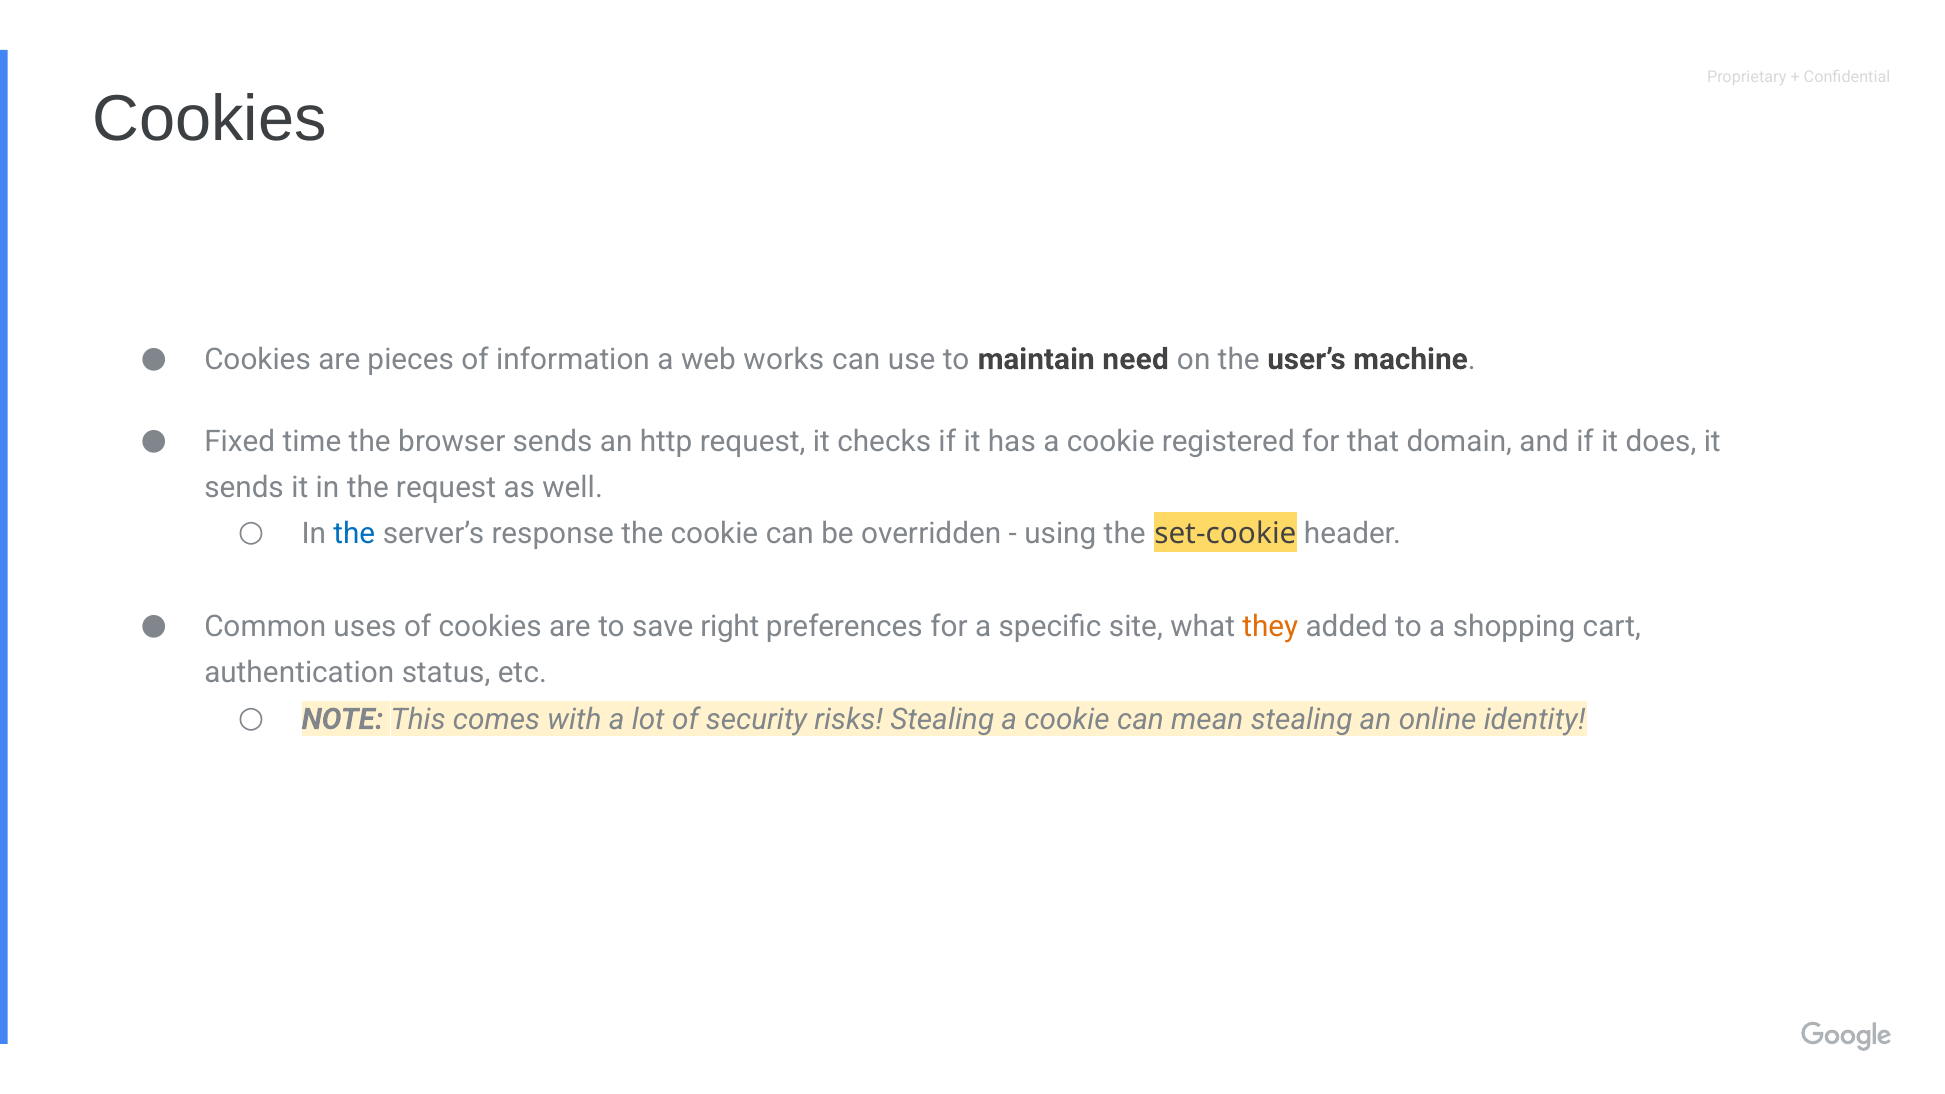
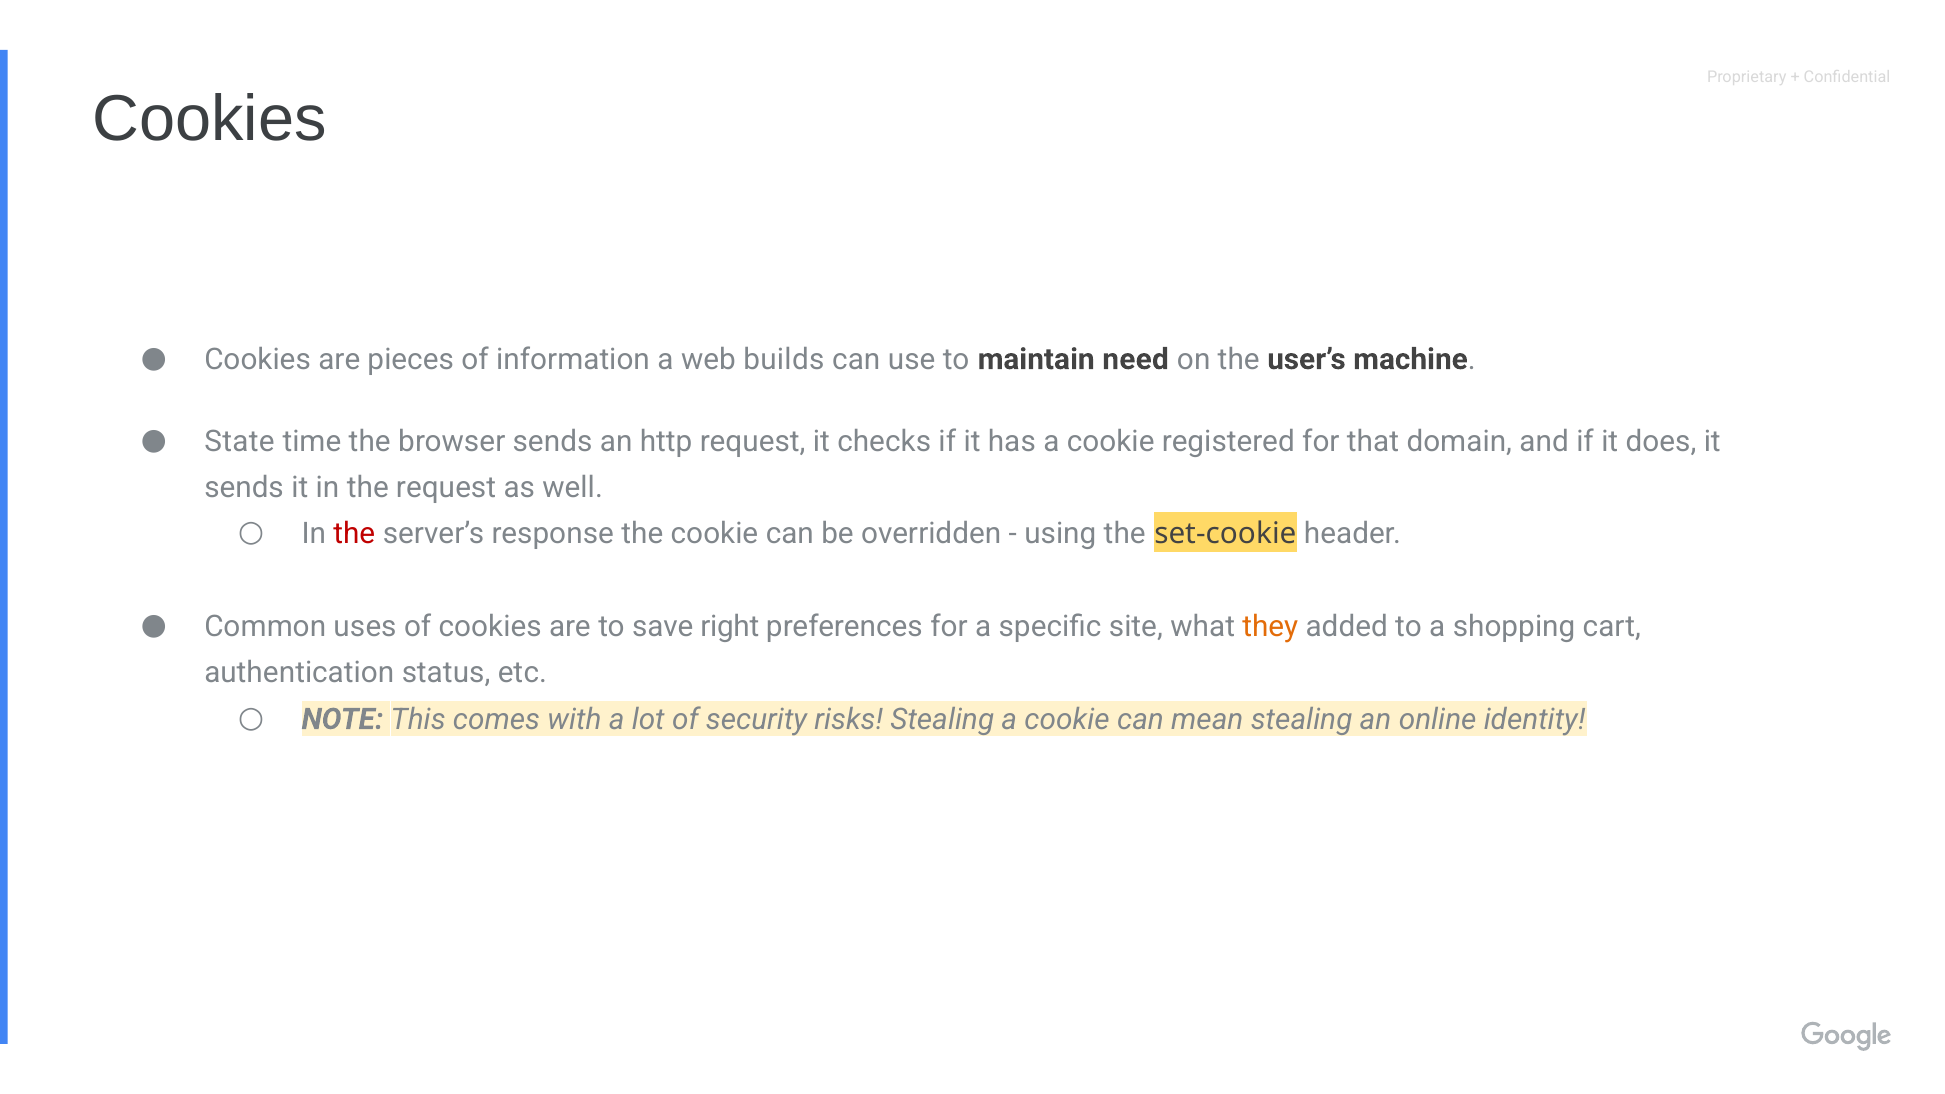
works: works -> builds (784, 359)
Fixed: Fixed -> State (240, 441)
the colour: blue -> red (354, 534)
